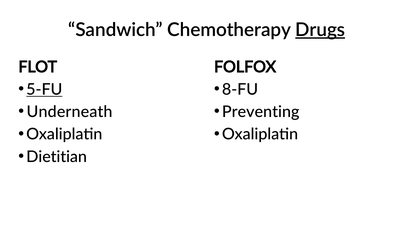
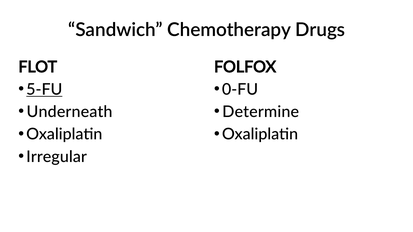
Drugs underline: present -> none (320, 30)
8-FU: 8-FU -> 0-FU (240, 90)
Preventing: Preventing -> Determine (261, 112)
Dietitian: Dietitian -> Irregular (57, 157)
